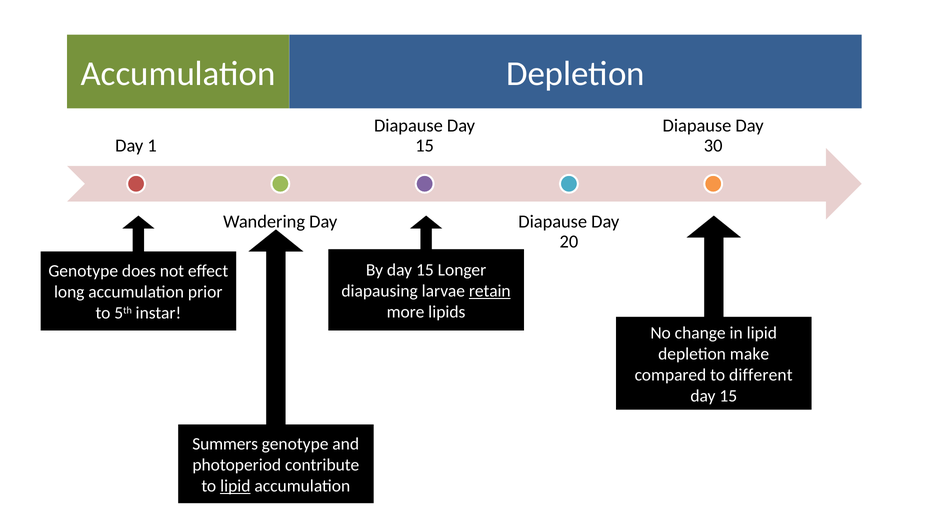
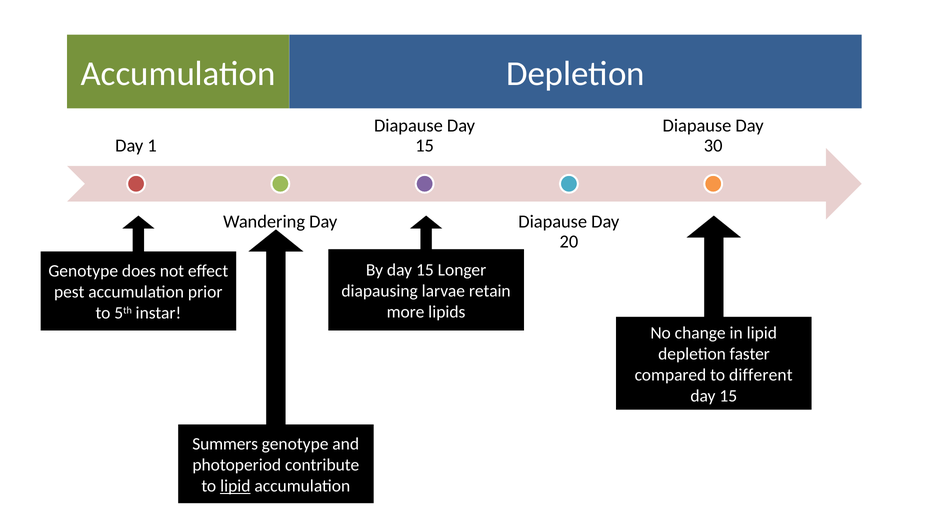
retain underline: present -> none (490, 291)
long: long -> pest (69, 292)
make: make -> faster (750, 354)
